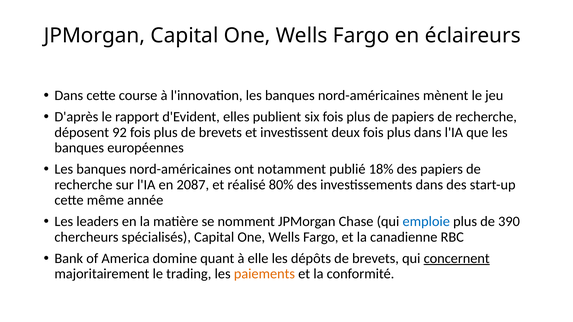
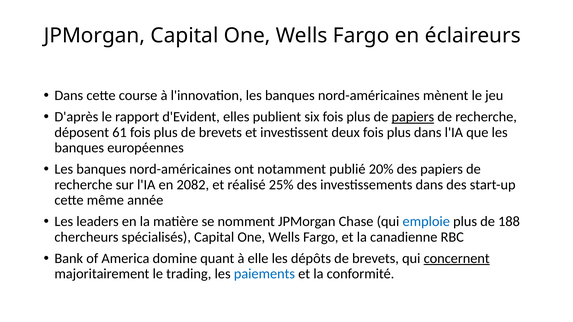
papiers underline: none -> present (413, 117)
92: 92 -> 61 (120, 133)
18%: 18% -> 20% (381, 169)
2087: 2087 -> 2082 (193, 185)
80%: 80% -> 25% (281, 185)
390: 390 -> 188 (509, 222)
paiements colour: orange -> blue (264, 274)
